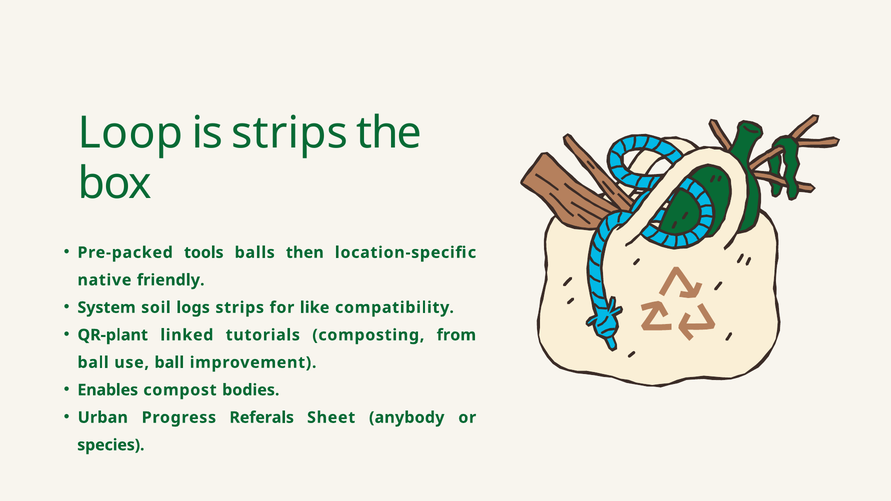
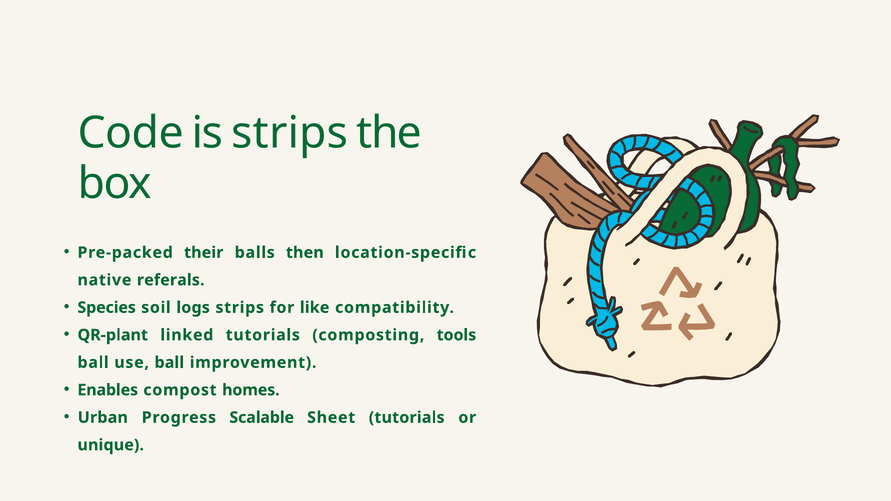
Loop: Loop -> Code (131, 133)
tools: tools -> their (204, 253)
friendly: friendly -> referals (171, 280)
System: System -> Species (107, 308)
from: from -> tools (456, 335)
bodies: bodies -> homes (251, 390)
Referals: Referals -> Scalable (262, 418)
Sheet anybody: anybody -> tutorials (407, 418)
species: species -> unique (111, 445)
